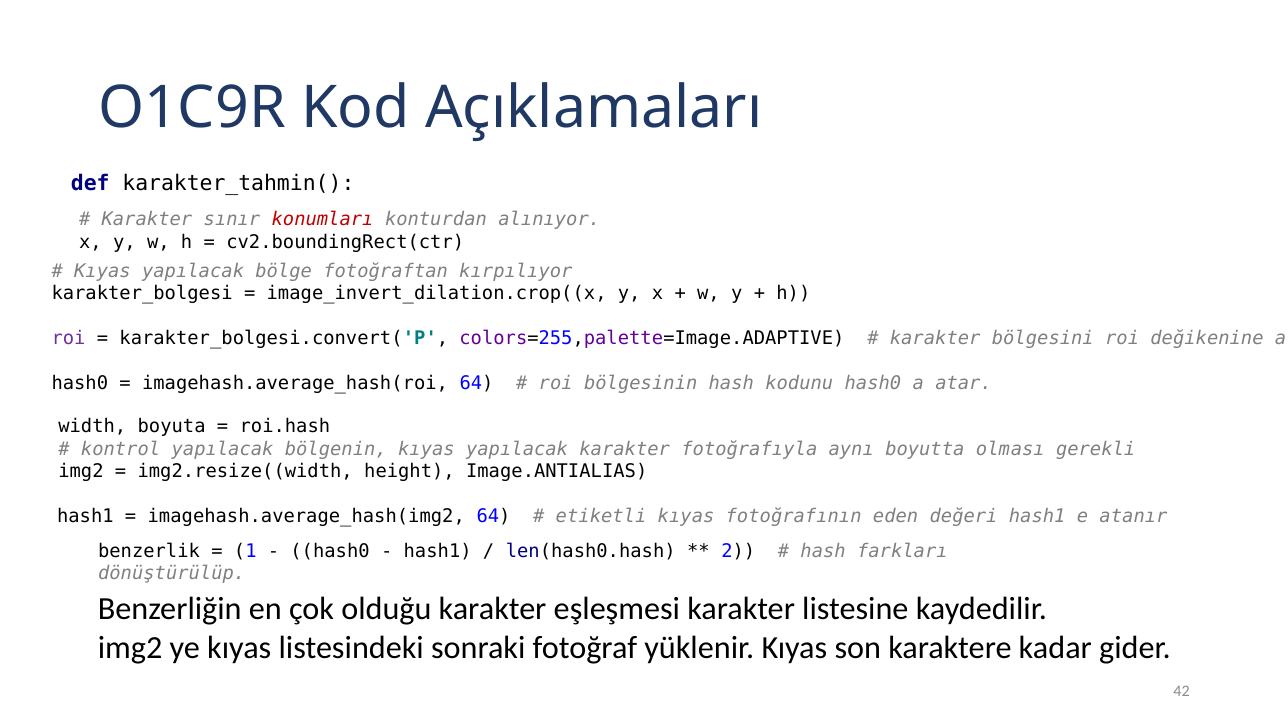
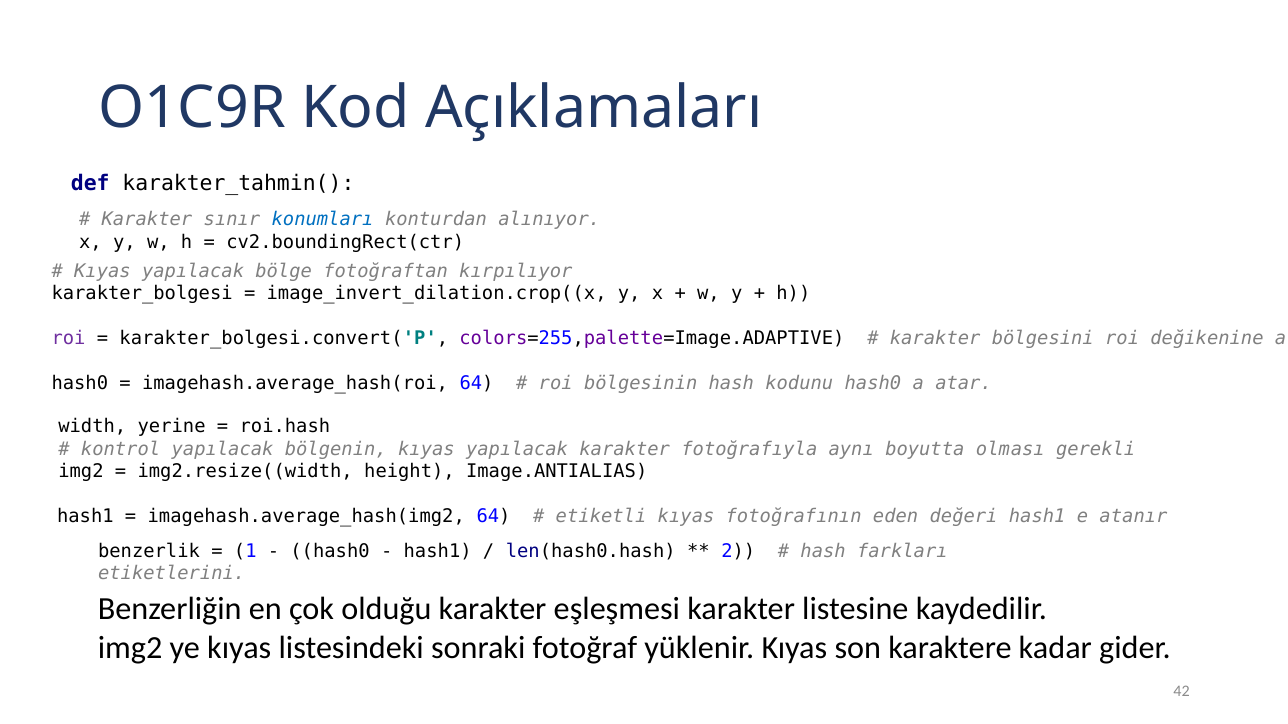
konumları colour: red -> blue (323, 220)
boyuta: boyuta -> yerine (172, 427)
dönüştürülüp: dönüştürülüp -> etiketlerini (172, 574)
